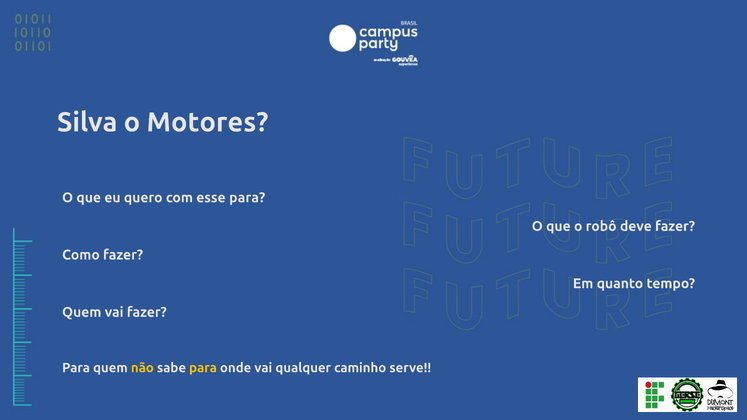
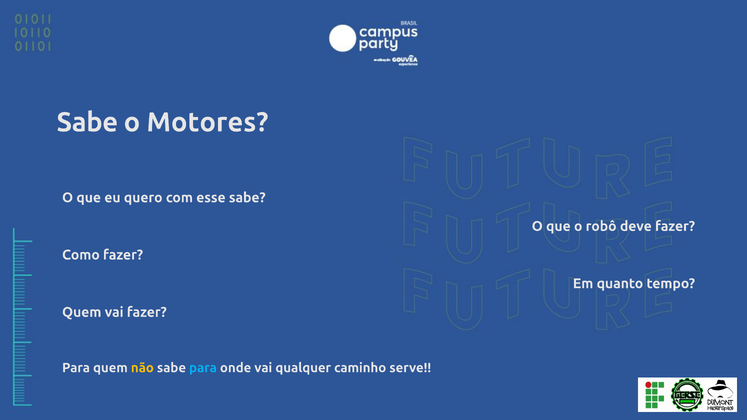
Silva: Silva -> Sabe (87, 122)
esse para: para -> sabe (247, 198)
para colour: yellow -> light blue (203, 368)
